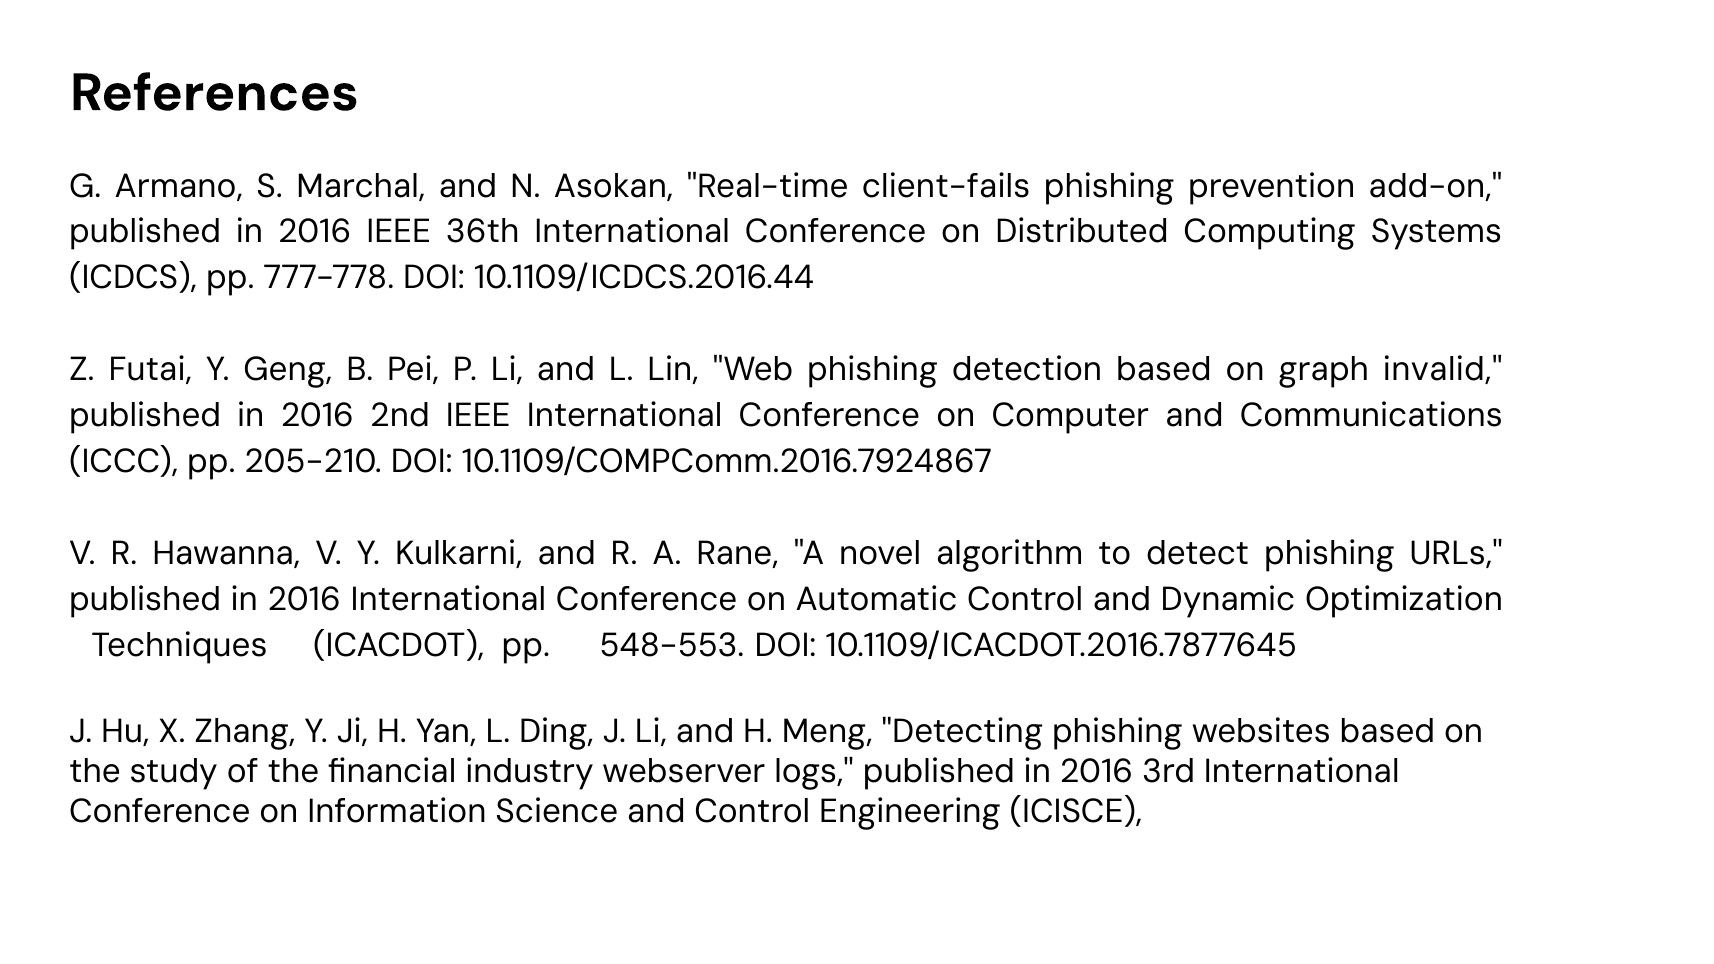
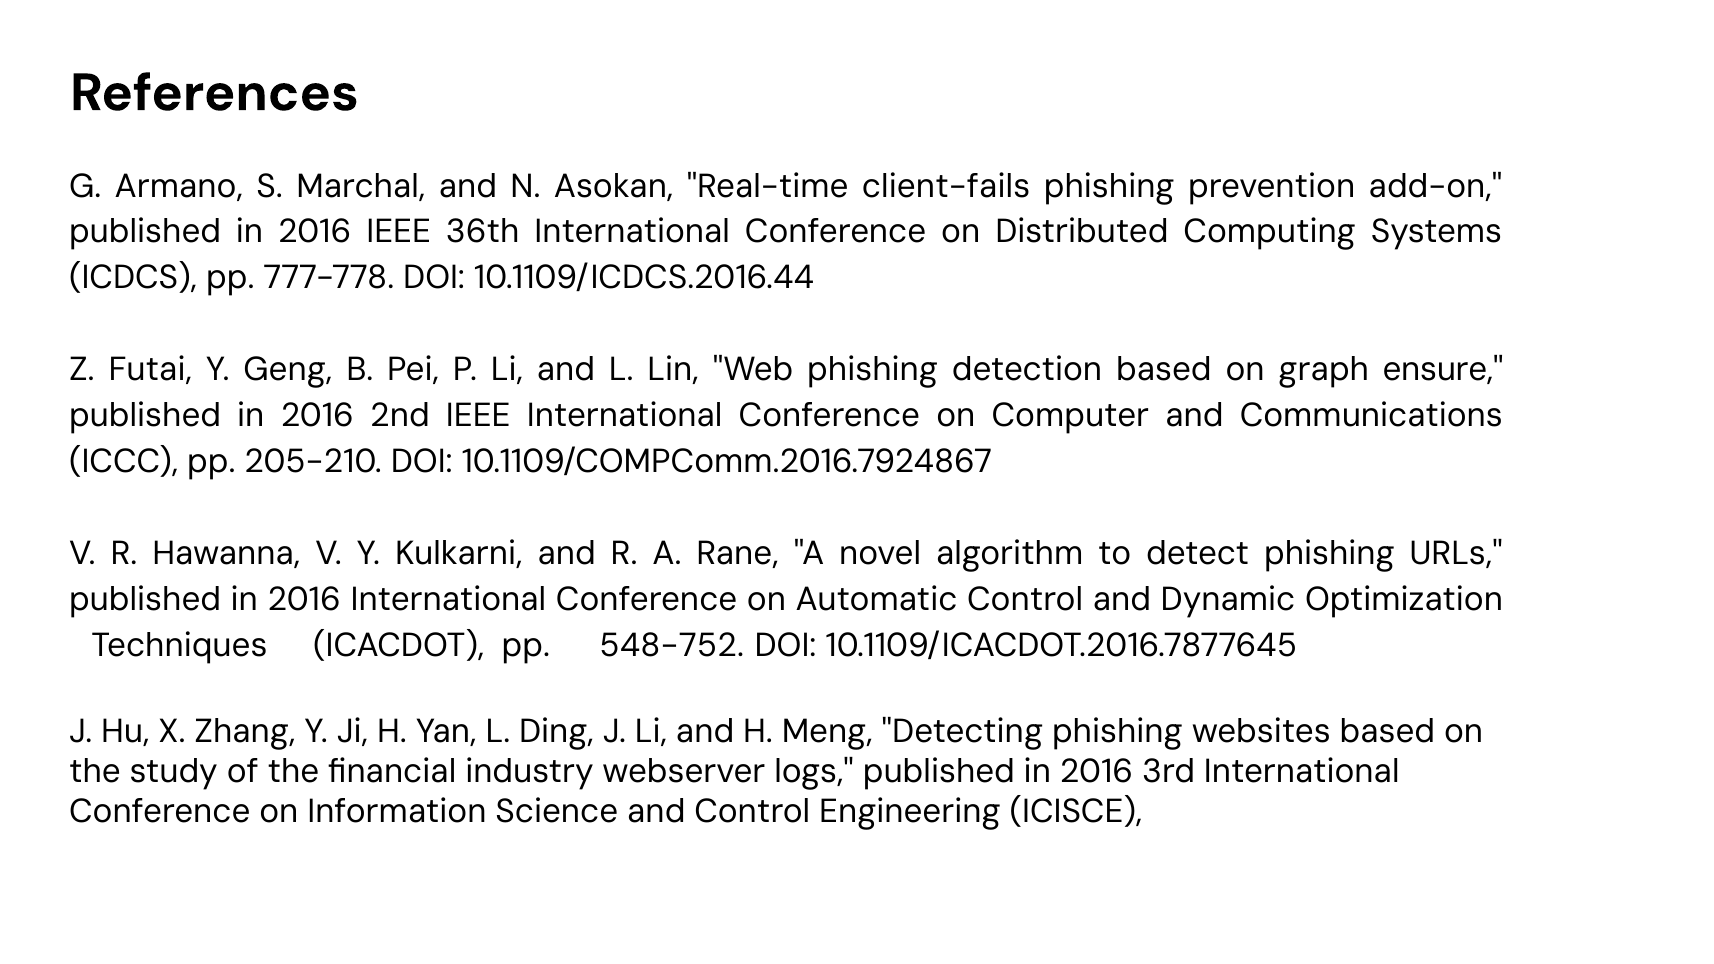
invalid: invalid -> ensure (1443, 370)
548-553: 548-553 -> 548-752 (672, 646)
